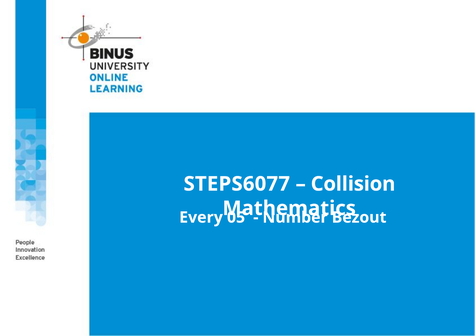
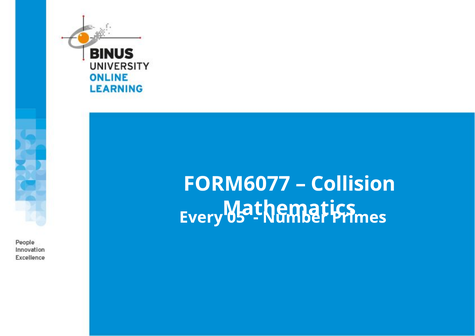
STEPS6077: STEPS6077 -> FORM6077 (237, 184)
Bezout: Bezout -> Primes (359, 217)
